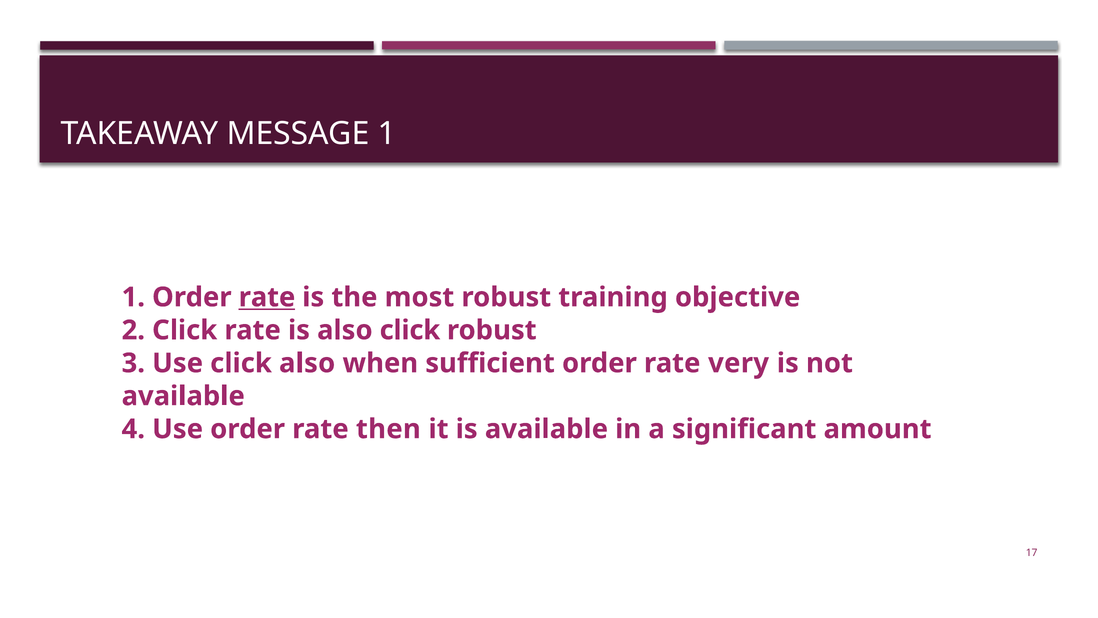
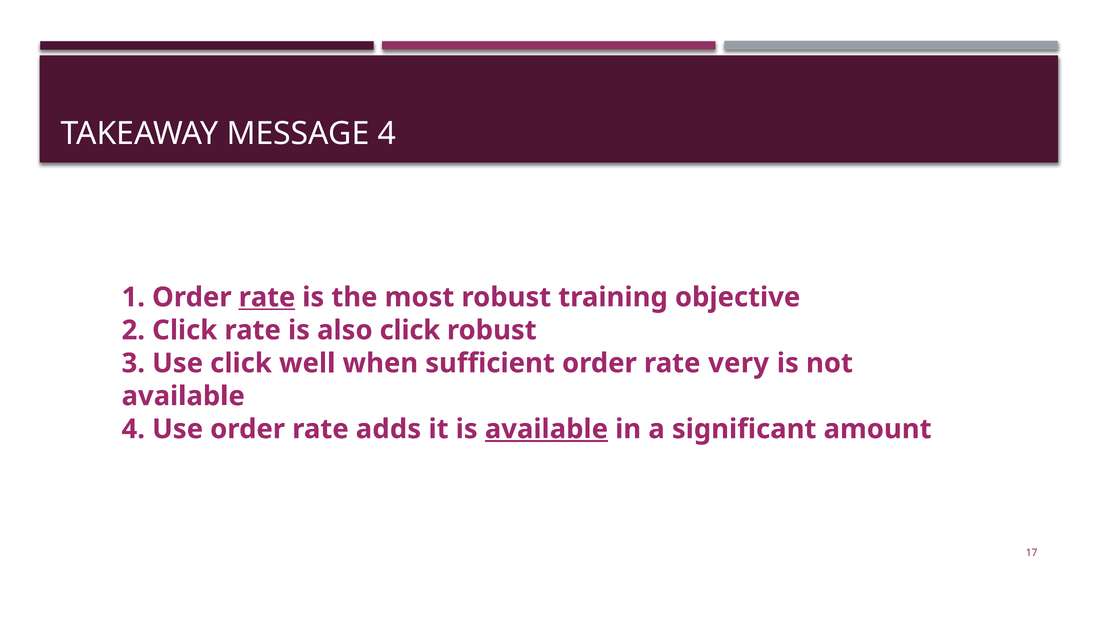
MESSAGE 1: 1 -> 4 (387, 133)
click also: also -> well (307, 363)
then: then -> adds (388, 429)
available underline: none -> present (546, 429)
